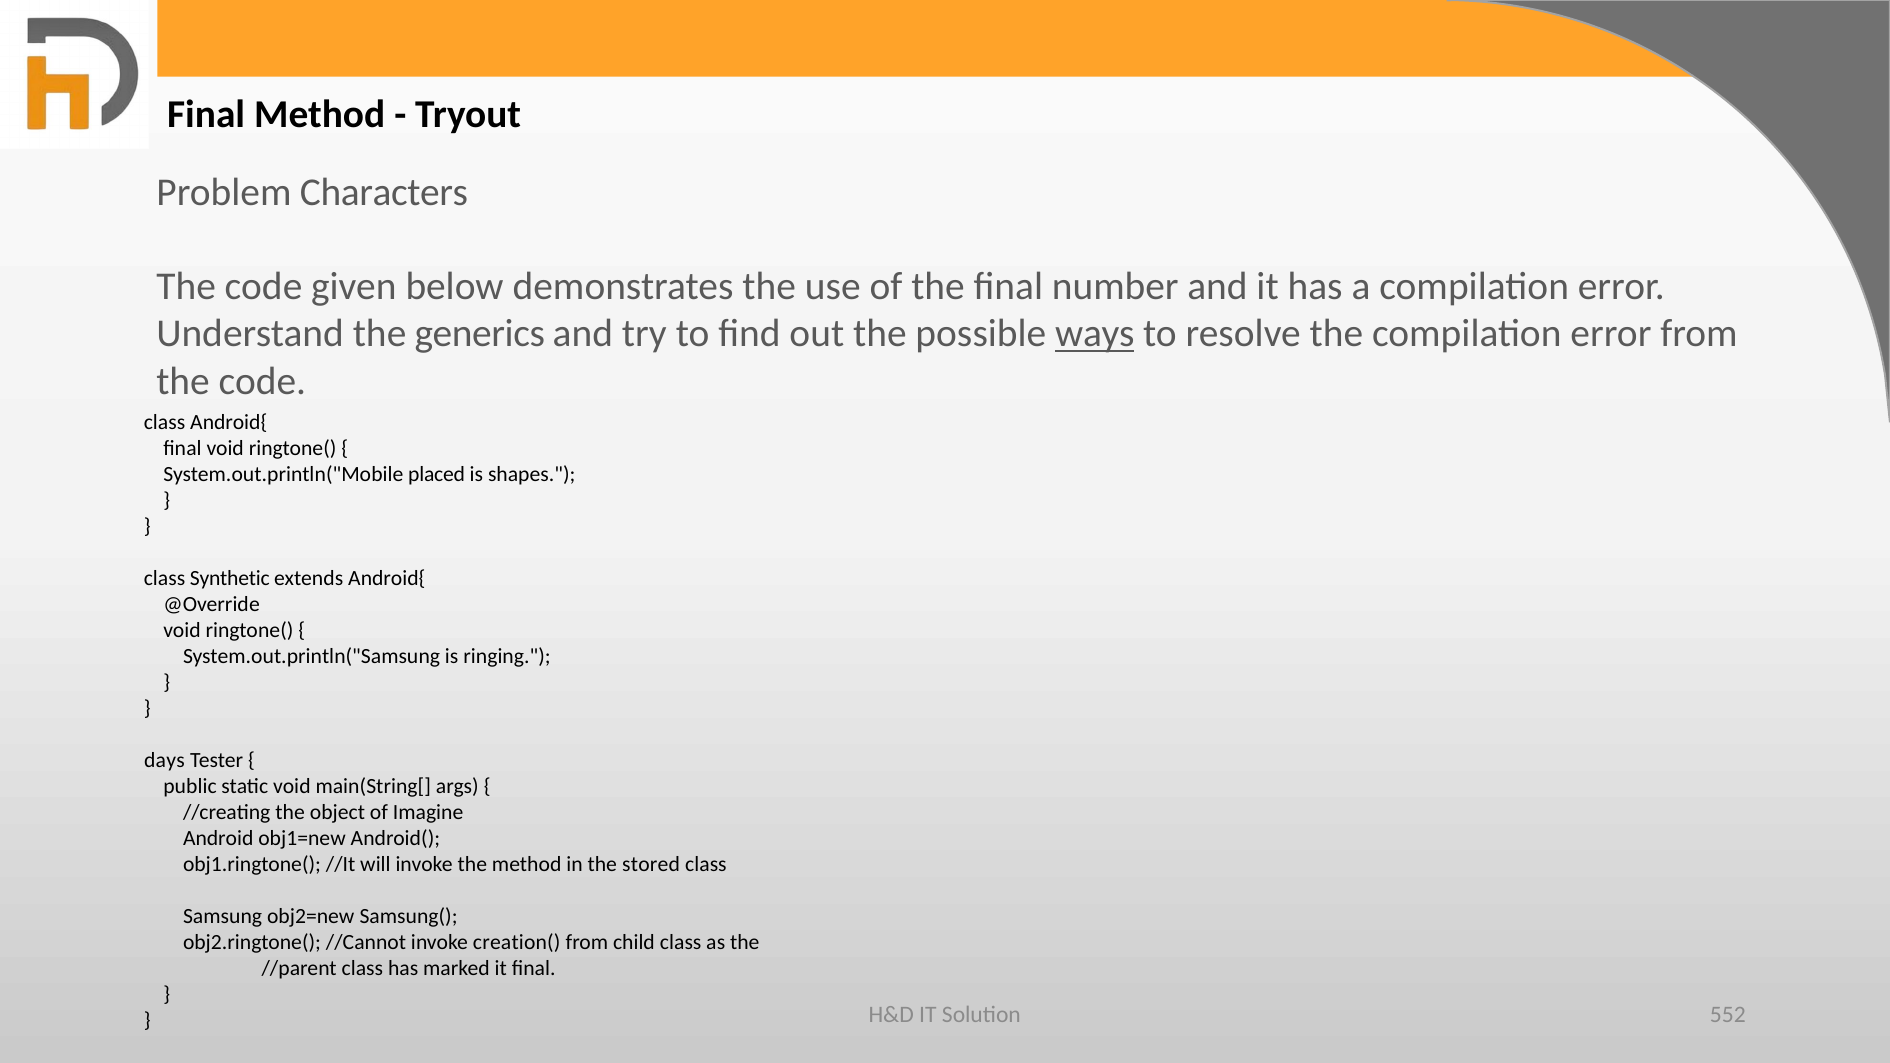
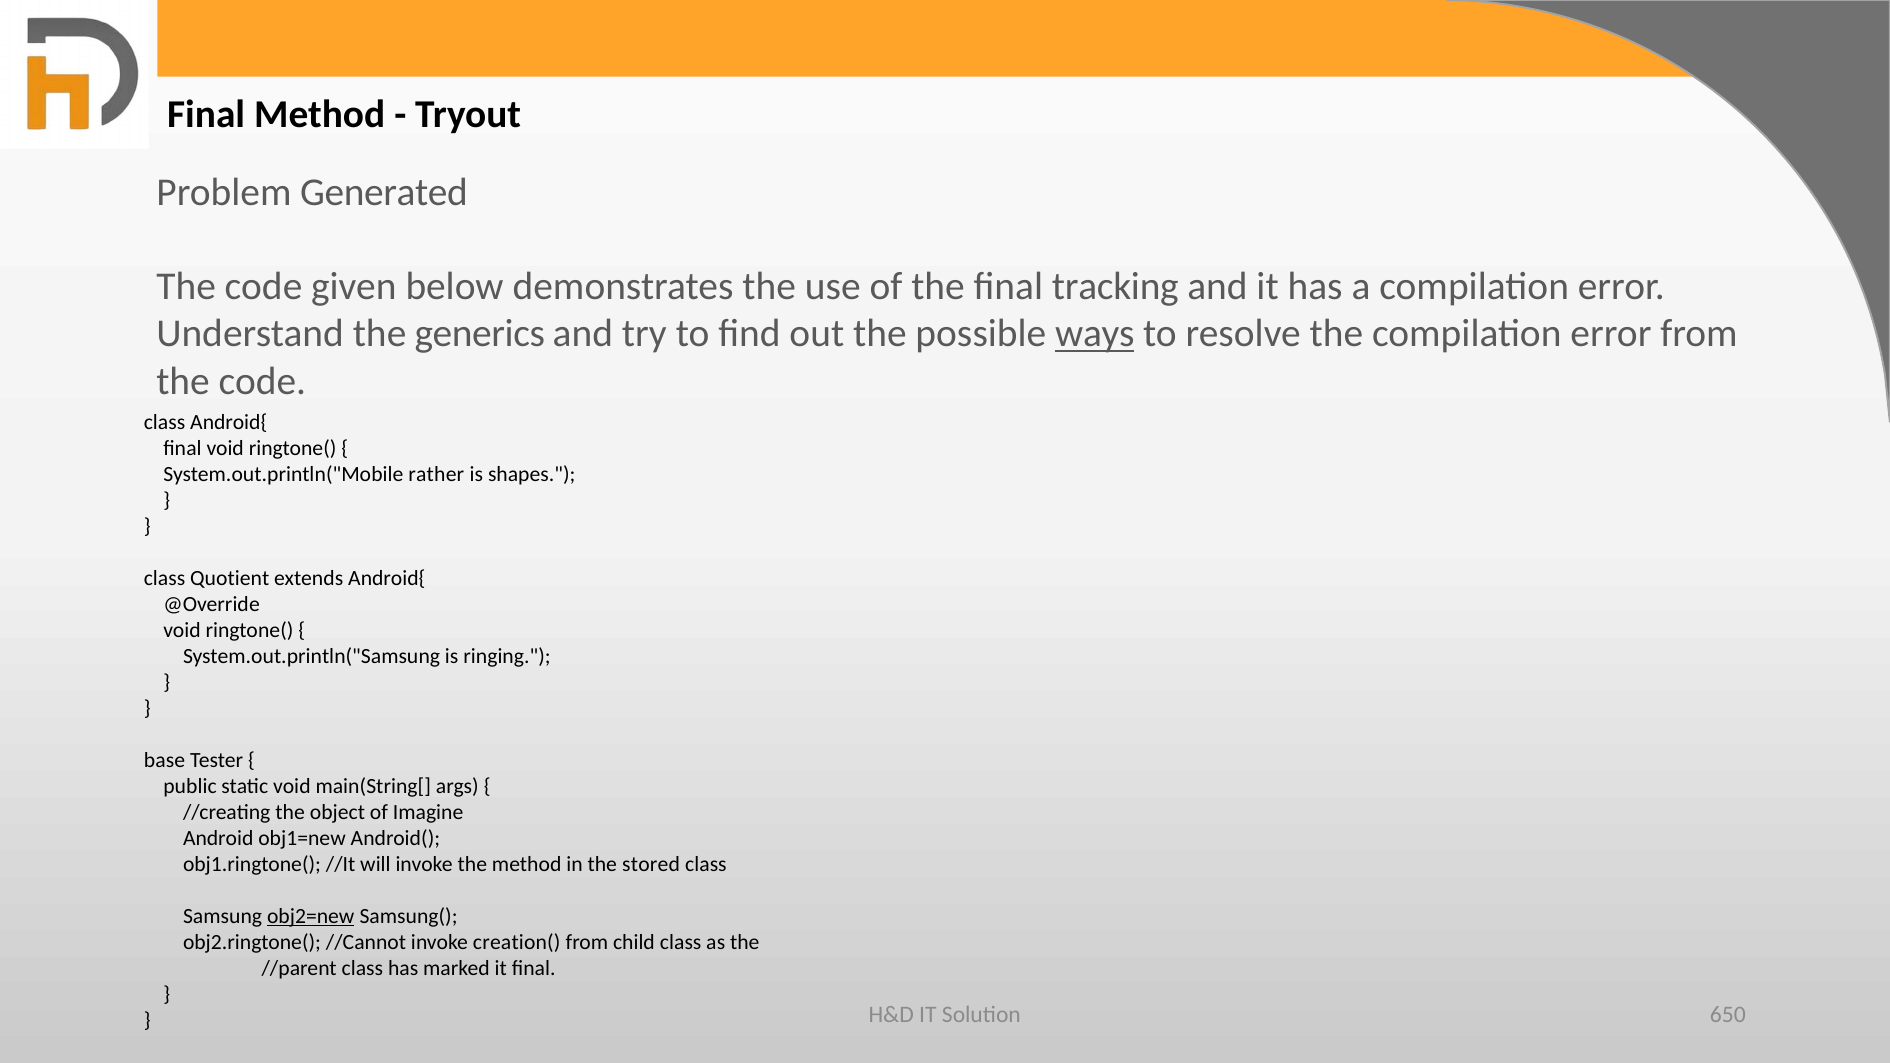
Characters: Characters -> Generated (384, 192)
number: number -> tracking (1115, 287)
placed: placed -> rather (436, 474)
Synthetic: Synthetic -> Quotient (230, 578)
days: days -> base (164, 760)
obj2=new underline: none -> present (311, 916)
552: 552 -> 650 (1728, 1015)
